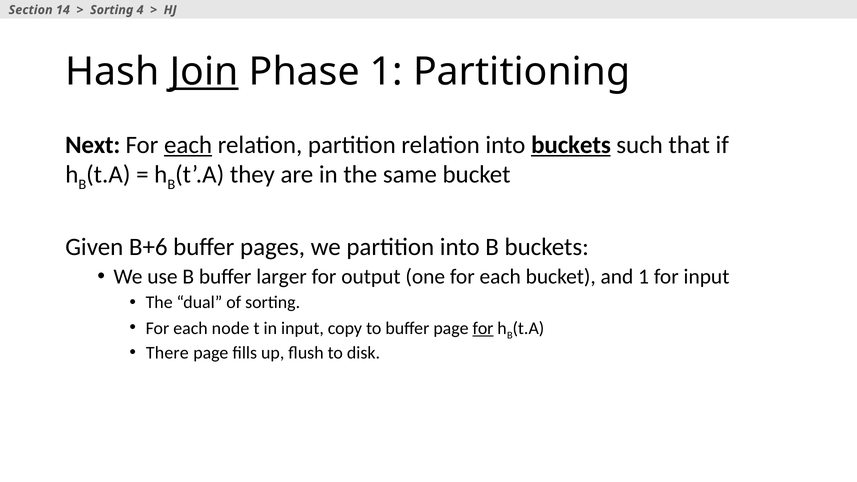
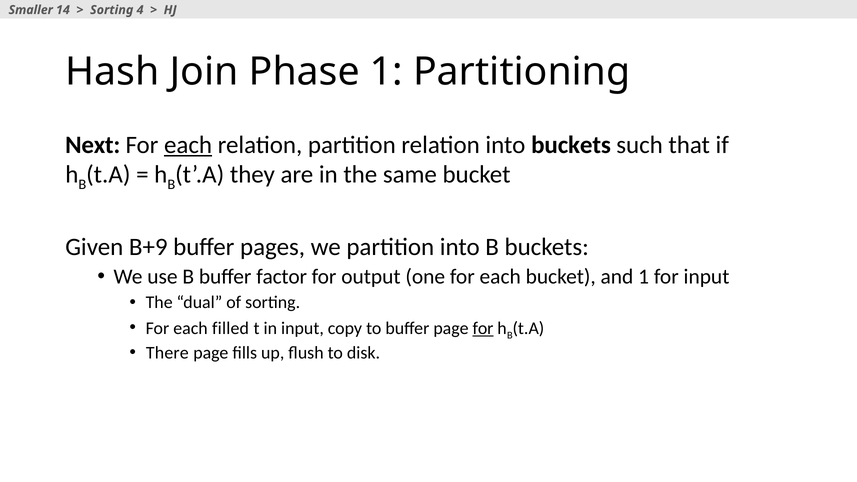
Section: Section -> Smaller (31, 10)
Join underline: present -> none (204, 72)
buckets underline: present -> none (571, 145)
B+6: B+6 -> B+9 (148, 247)
larger: larger -> factor (282, 277)
node: node -> filled (231, 328)
